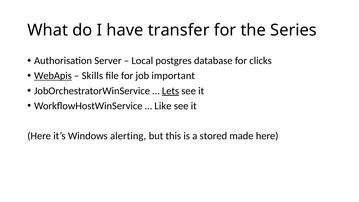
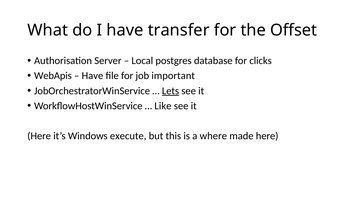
Series: Series -> Offset (294, 30)
WebApis underline: present -> none (53, 76)
Skills: Skills -> Have (92, 76)
alerting: alerting -> execute (128, 136)
stored: stored -> where (213, 136)
